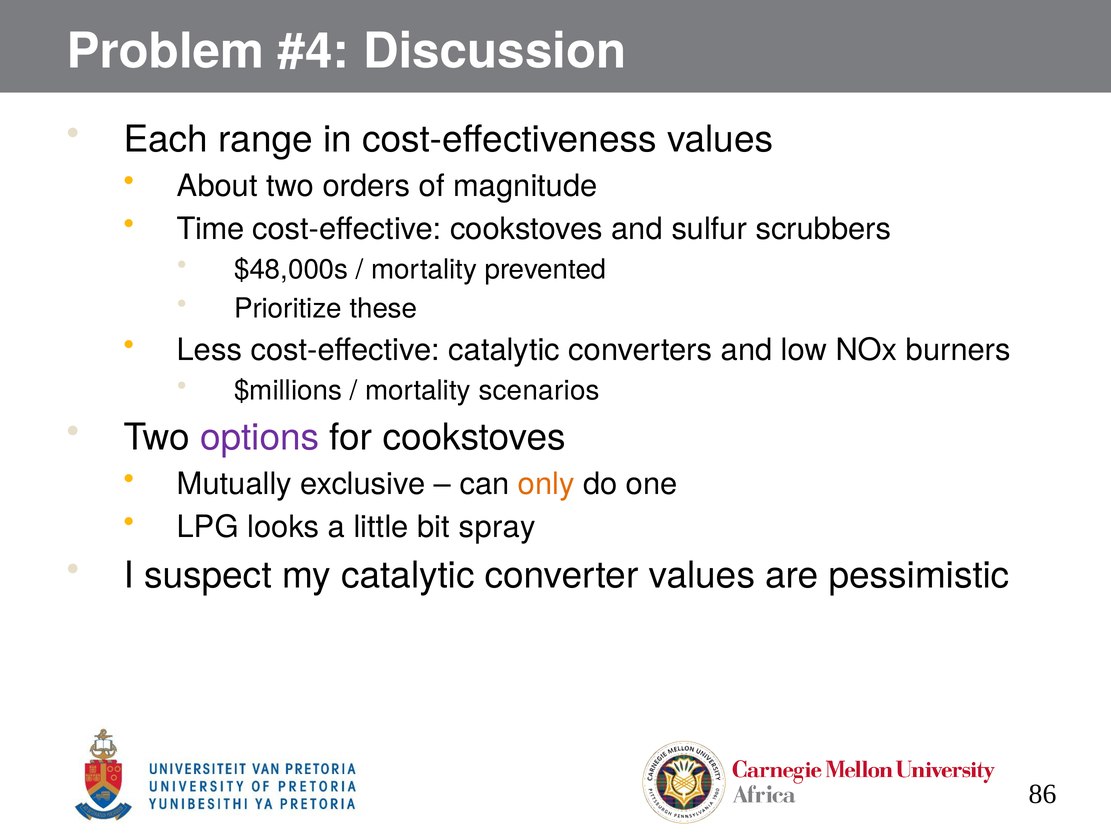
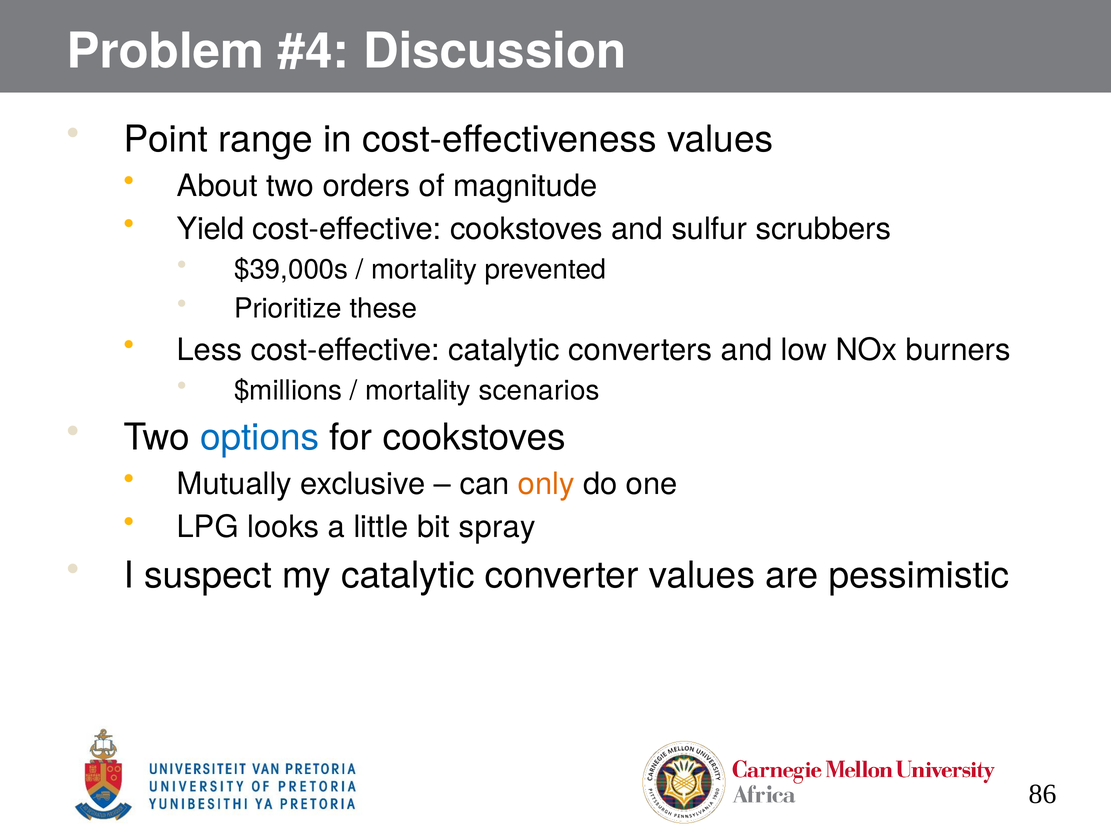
Each: Each -> Point (166, 139)
Time: Time -> Yield (210, 229)
$48,000s: $48,000s -> $39,000s (291, 270)
options colour: purple -> blue (260, 438)
